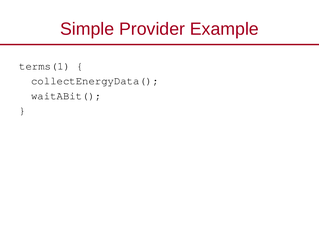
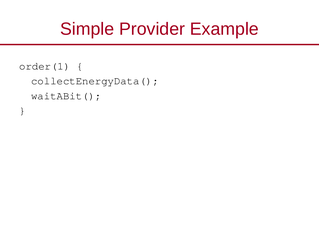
terms(1: terms(1 -> order(1 (45, 66)
